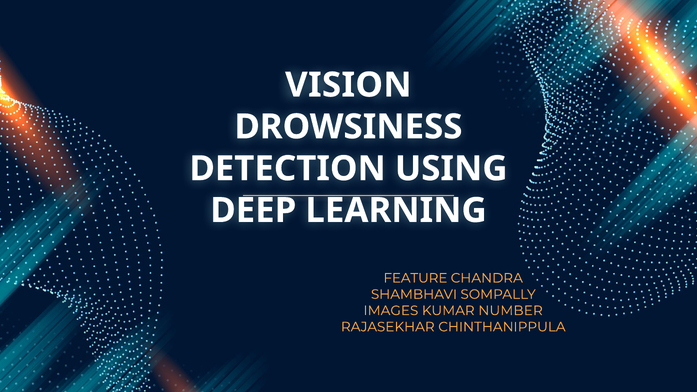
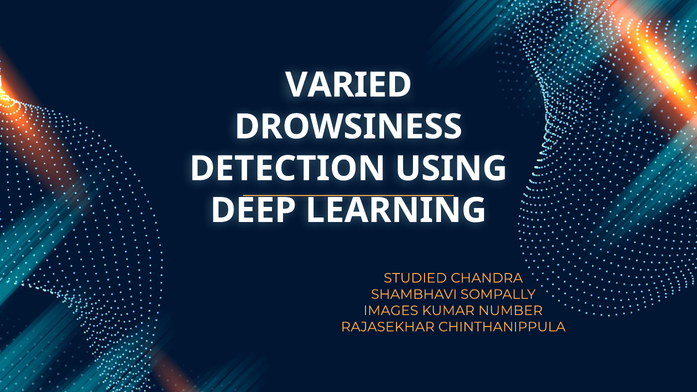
VISION: VISION -> VARIED (349, 85)
FEATURE: FEATURE -> STUDIED (415, 278)
